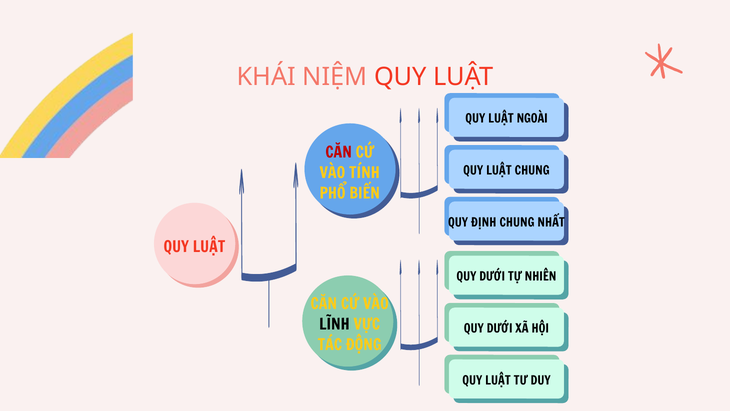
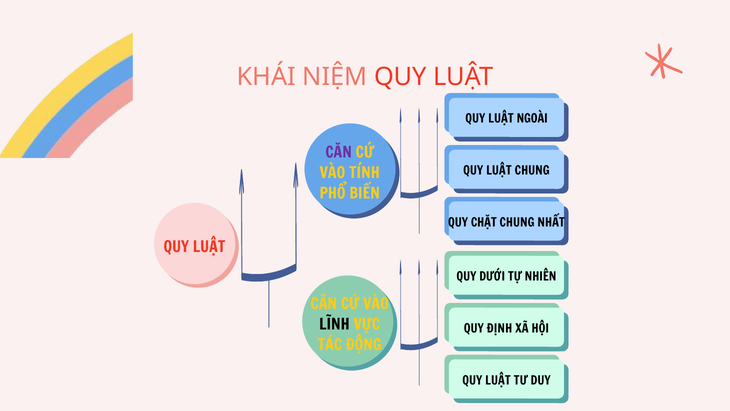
CĂN colour: red -> purple (339, 152)
ĐỊNH: ĐỊNH -> CHẶT (484, 222)
DƯỚI: DƯỚI -> ĐỊNH (500, 328)
